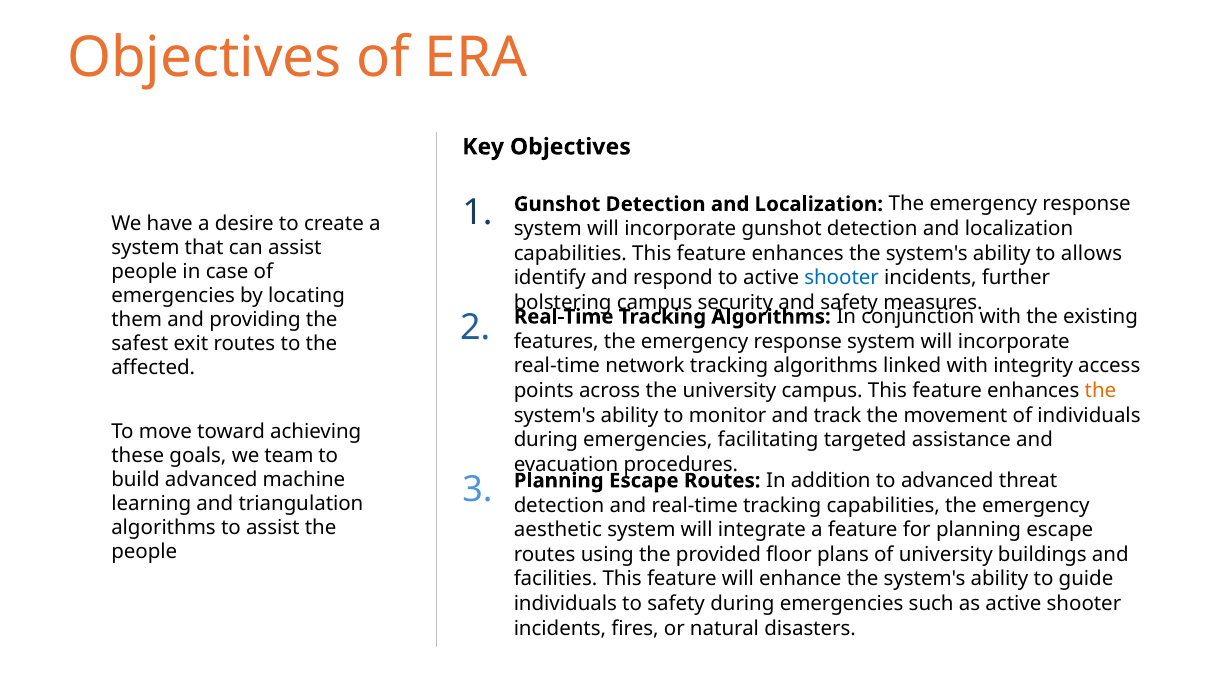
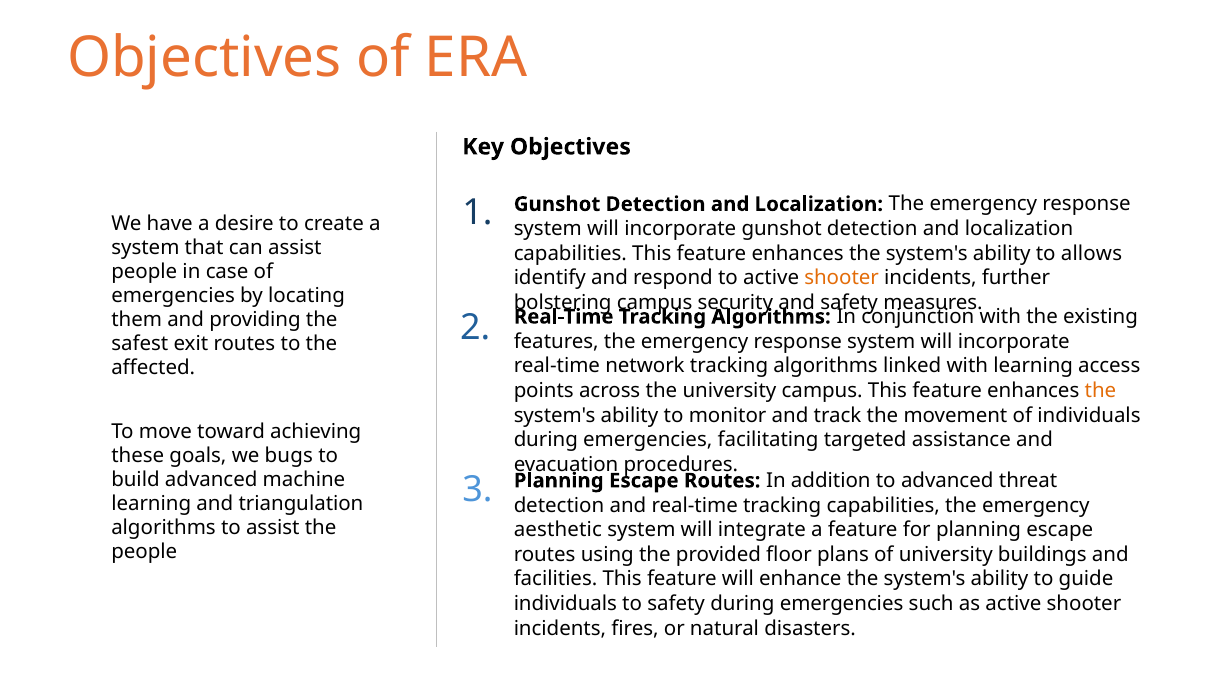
shooter colour: blue -> orange (842, 278)
with integrity: integrity -> learning (1033, 366)
team: team -> bugs (289, 456)
